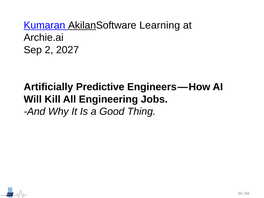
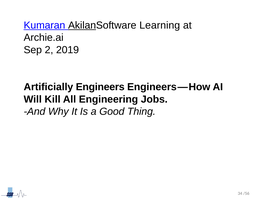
2027: 2027 -> 2019 (68, 50)
Artificially Predictive: Predictive -> Engineers (100, 87)
